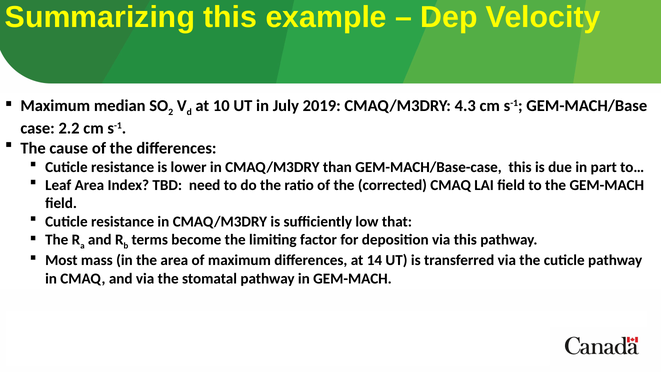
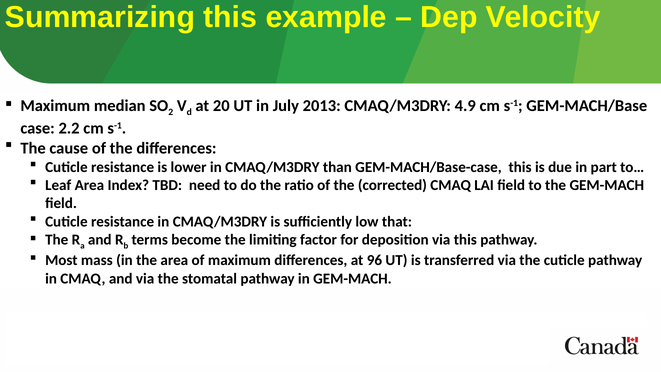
10: 10 -> 20 (221, 106)
2019: 2019 -> 2013 (322, 106)
4.3: 4.3 -> 4.9 (465, 106)
14: 14 -> 96 (374, 260)
